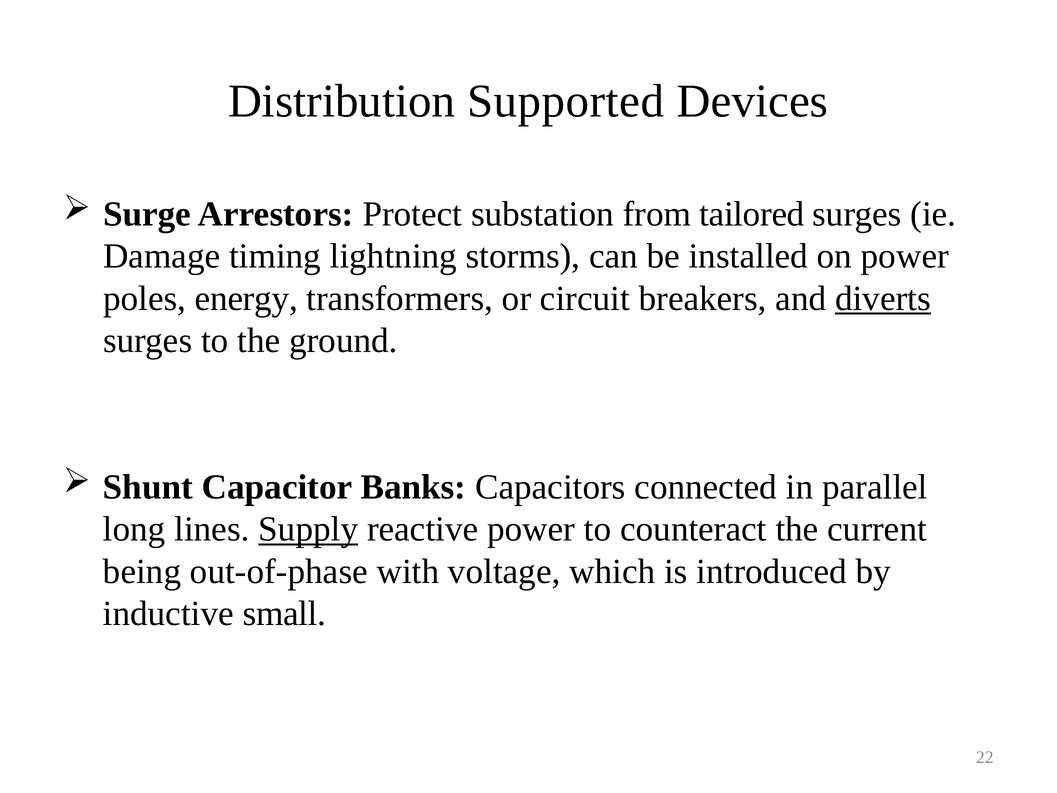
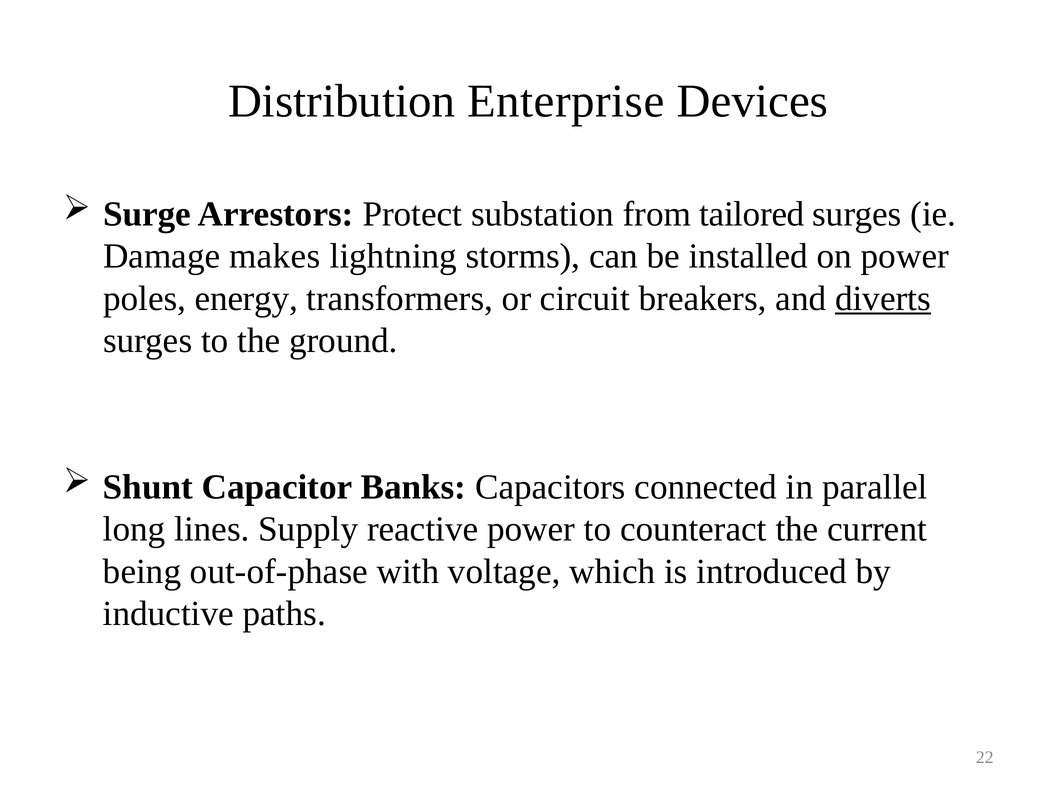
Supported: Supported -> Enterprise (566, 101)
timing: timing -> makes (275, 256)
Supply underline: present -> none (308, 529)
small: small -> paths (284, 614)
